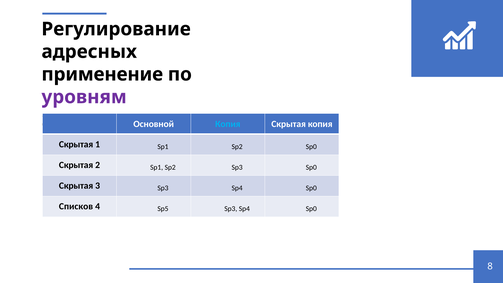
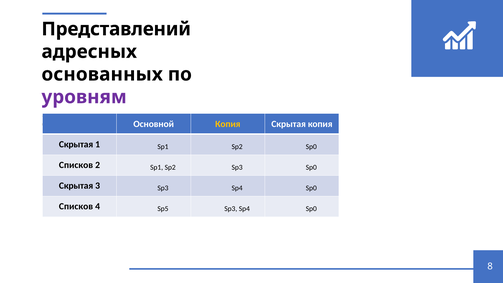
Регулирование: Регулирование -> Представлений (116, 29)
применение: применение -> основанных (102, 74)
Копия colour: light blue -> yellow (228, 124)
Скрытая: Скрытая -> Списков (76, 165)
